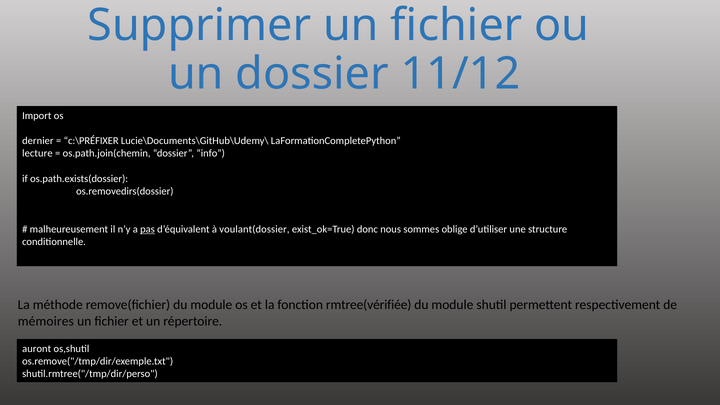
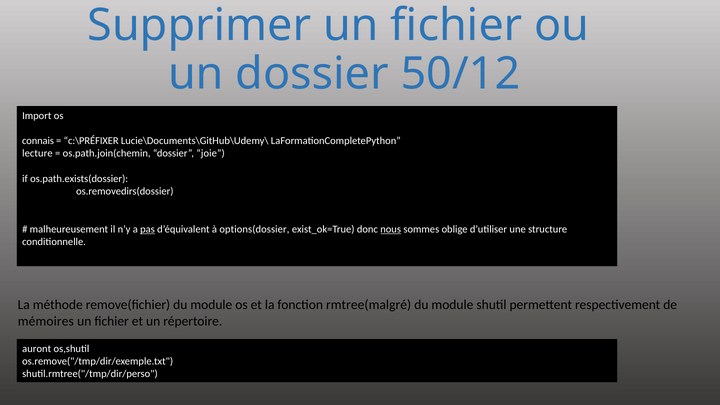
11/12: 11/12 -> 50/12 (460, 74)
dernier: dernier -> connais (38, 141)
info: info -> joie (211, 154)
voulant(dossier: voulant(dossier -> options(dossier (254, 229)
nous underline: none -> present (391, 229)
rmtree(vérifiée: rmtree(vérifiée -> rmtree(malgré (369, 305)
